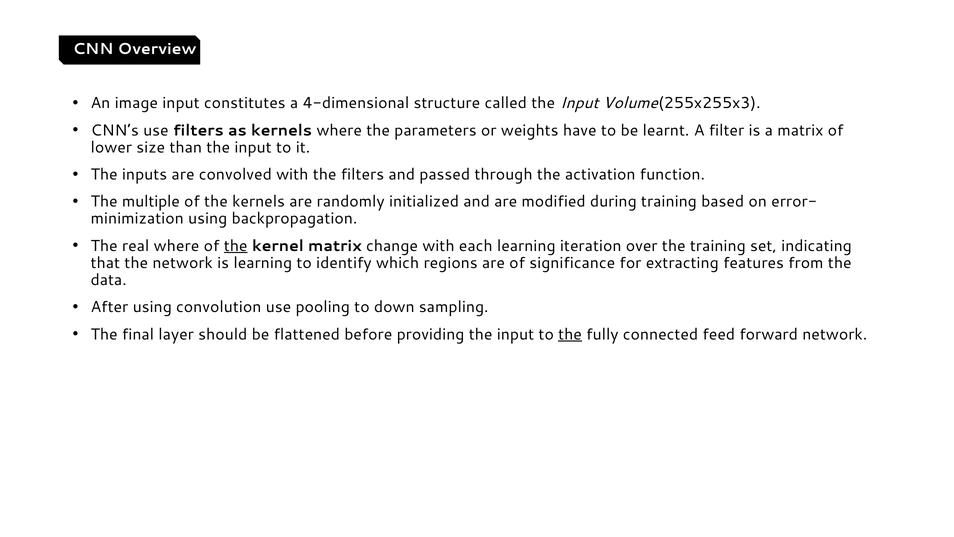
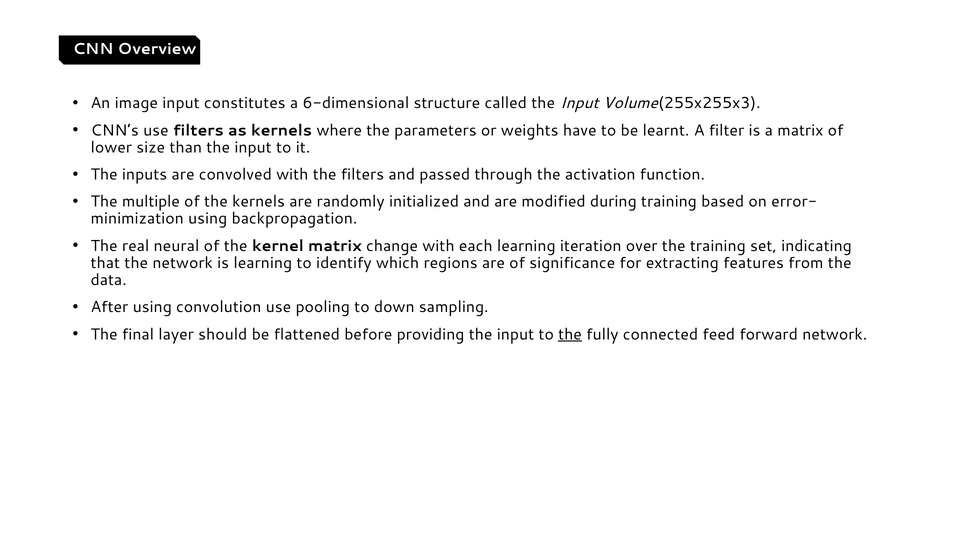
4-dimensional: 4-dimensional -> 6-dimensional (356, 103)
real where: where -> neural (176, 246)
the underline: present -> none (236, 246)
